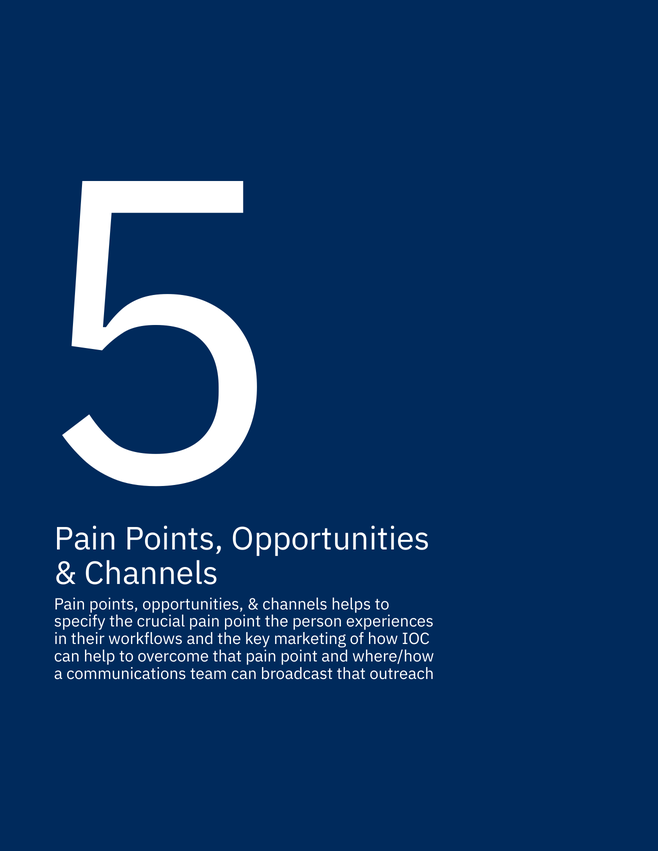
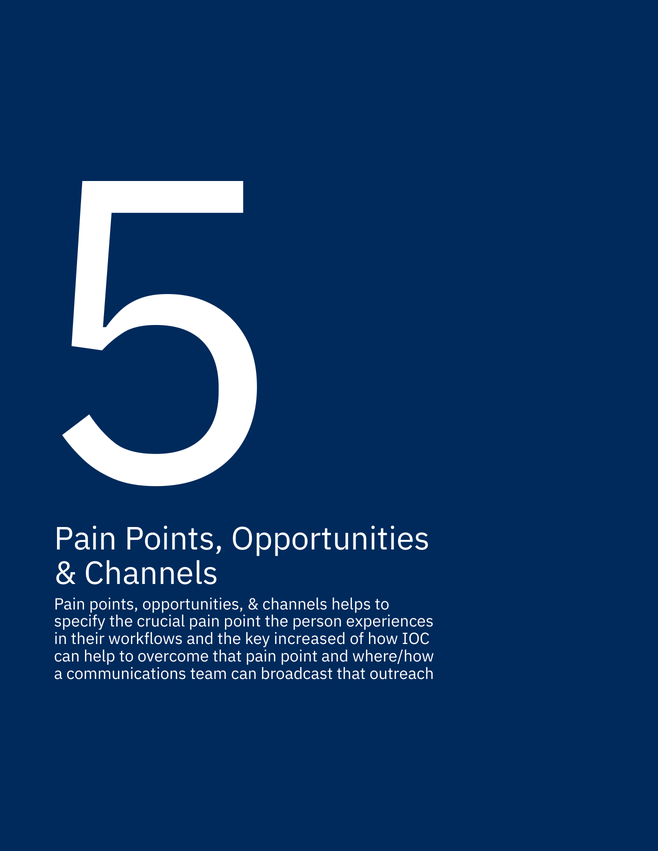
marketing: marketing -> increased (310, 639)
